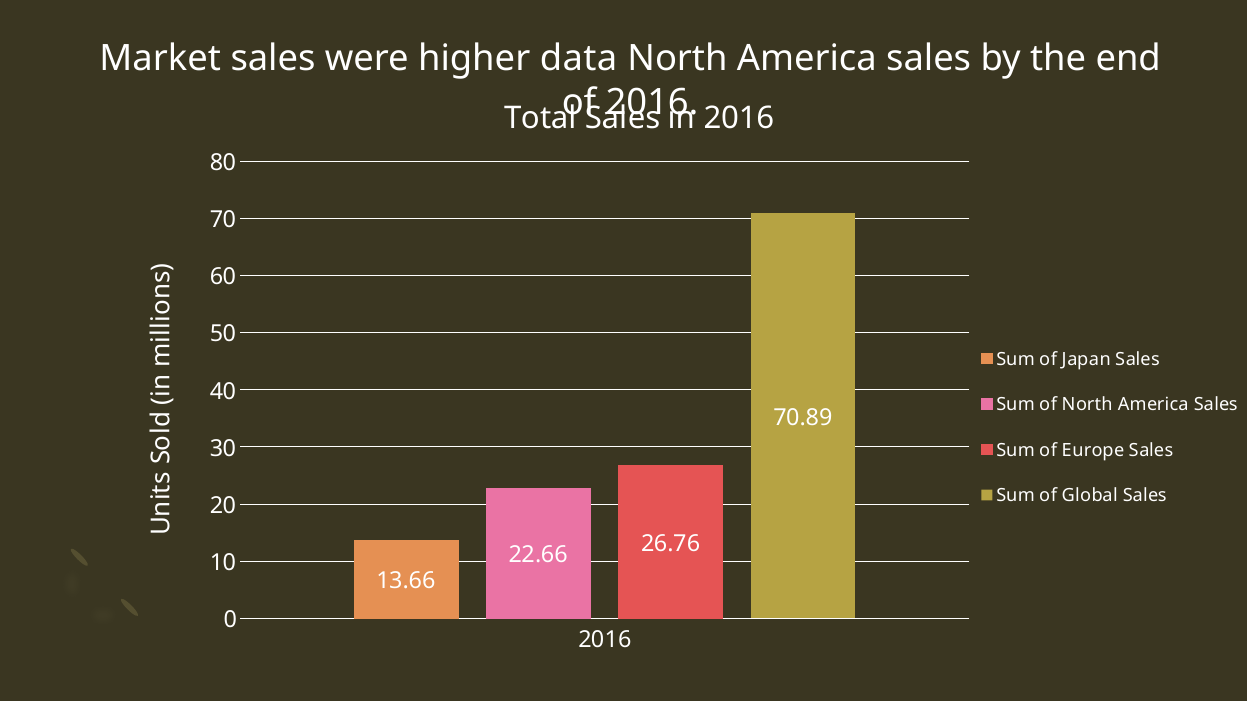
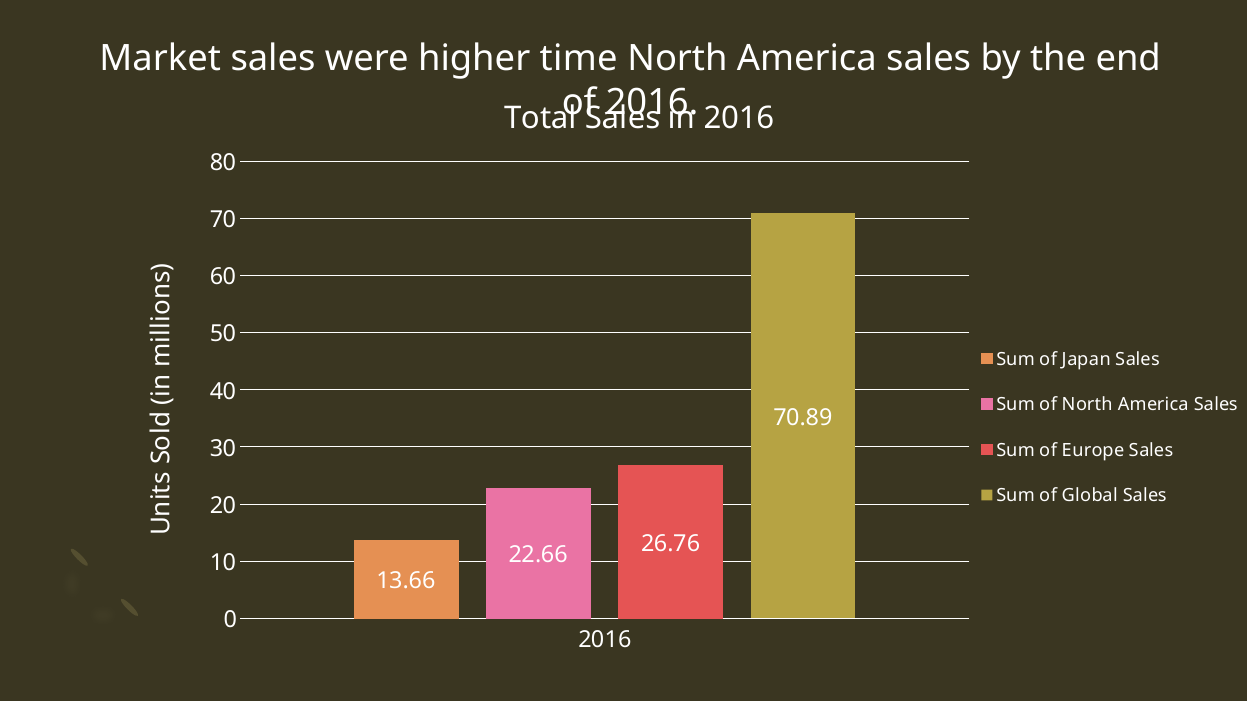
data: data -> time (579, 59)
